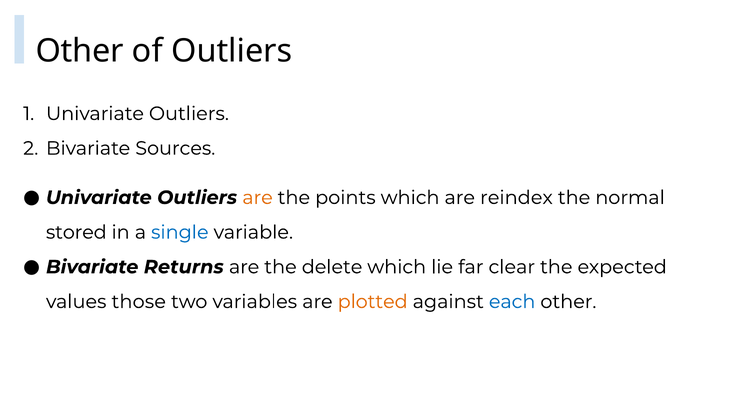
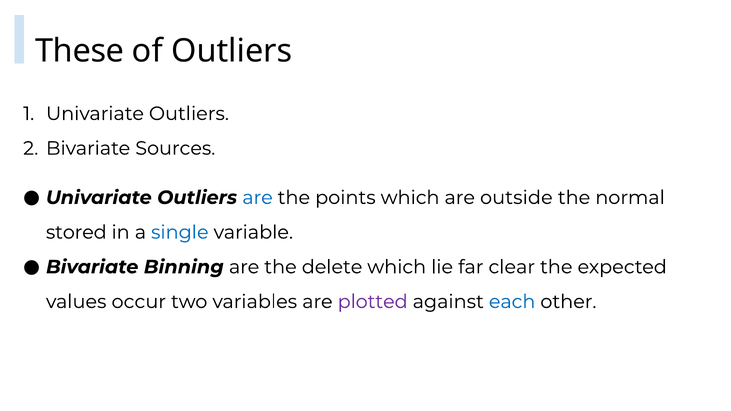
Other: Other -> These (80, 51)
are colour: orange -> blue (258, 198)
reindex: reindex -> outside (516, 198)
Returns: Returns -> Binning (184, 267)
those: those -> occur (139, 302)
plotted colour: orange -> purple (373, 302)
